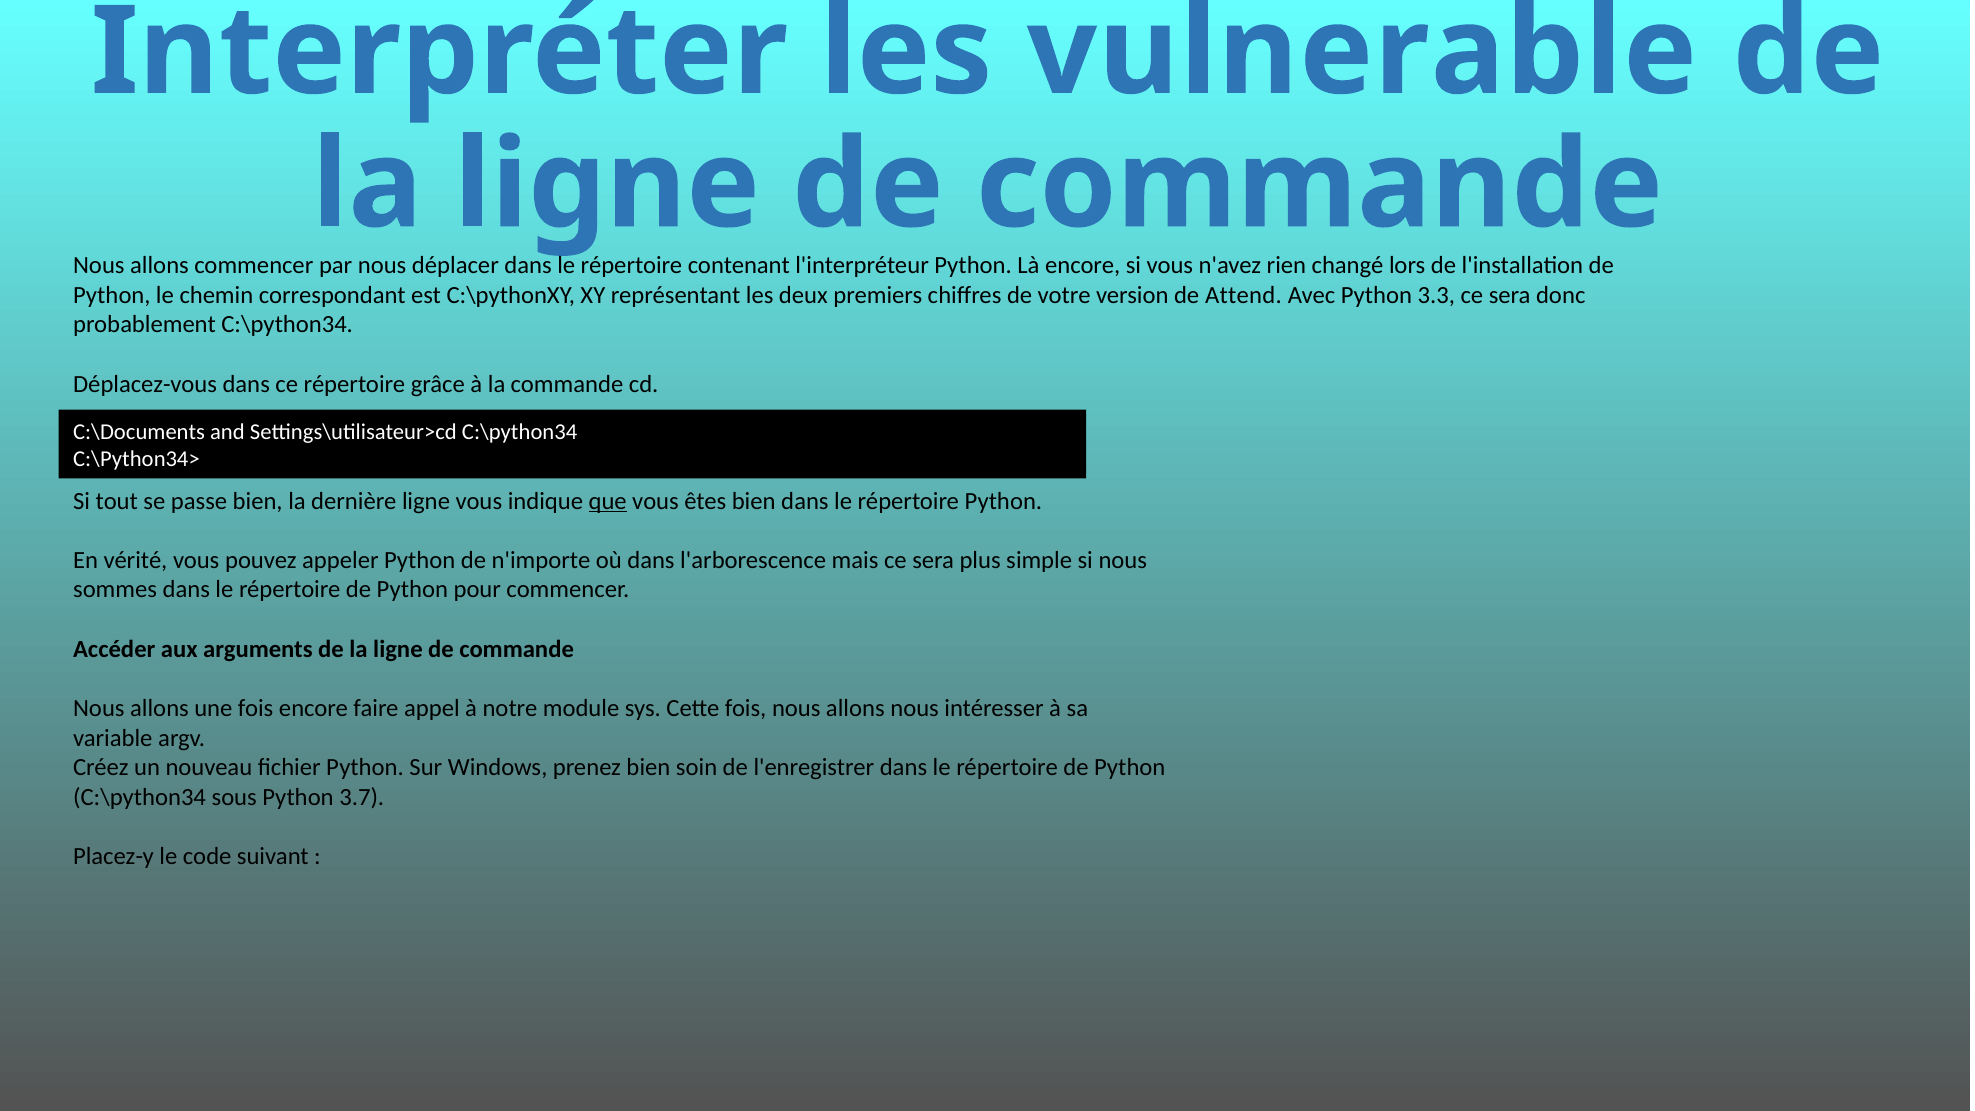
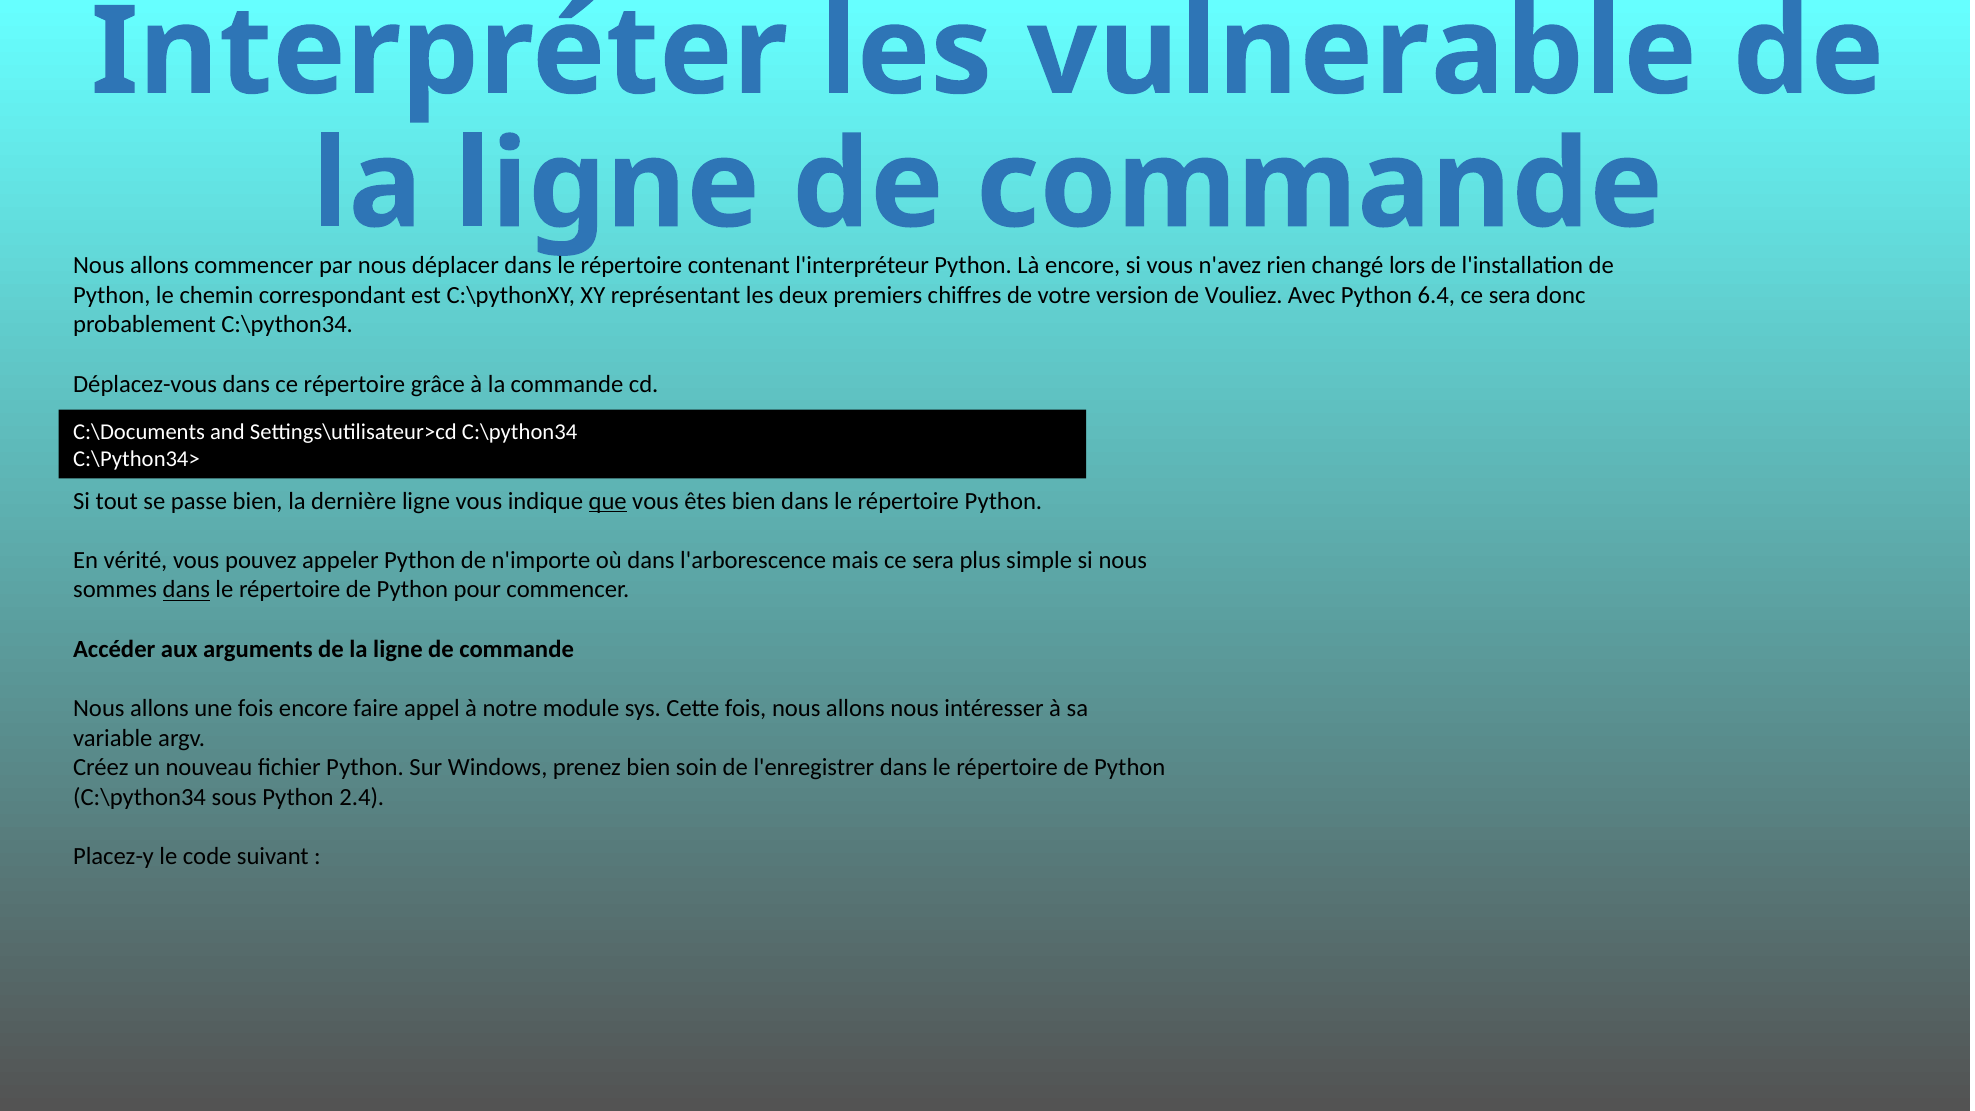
Attend: Attend -> Vouliez (1244, 295)
3.3: 3.3 -> 6.4 (1436, 295)
dans underline: none -> present (186, 590)
3.7: 3.7 -> 2.4 (362, 797)
